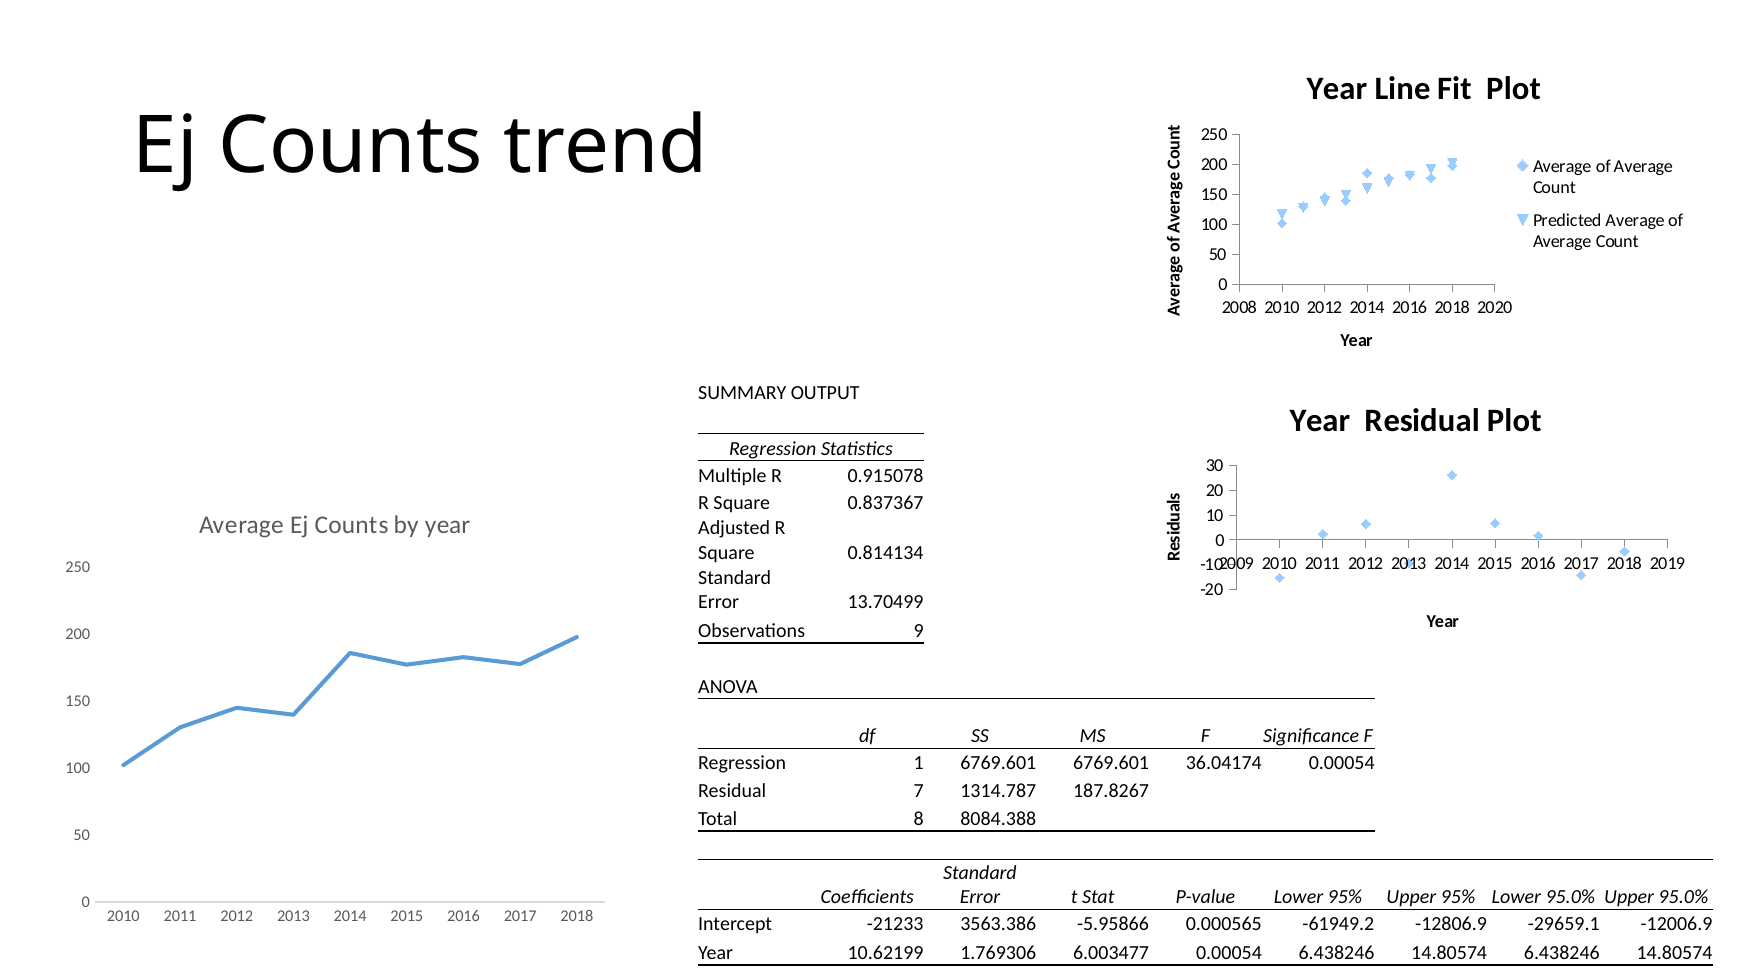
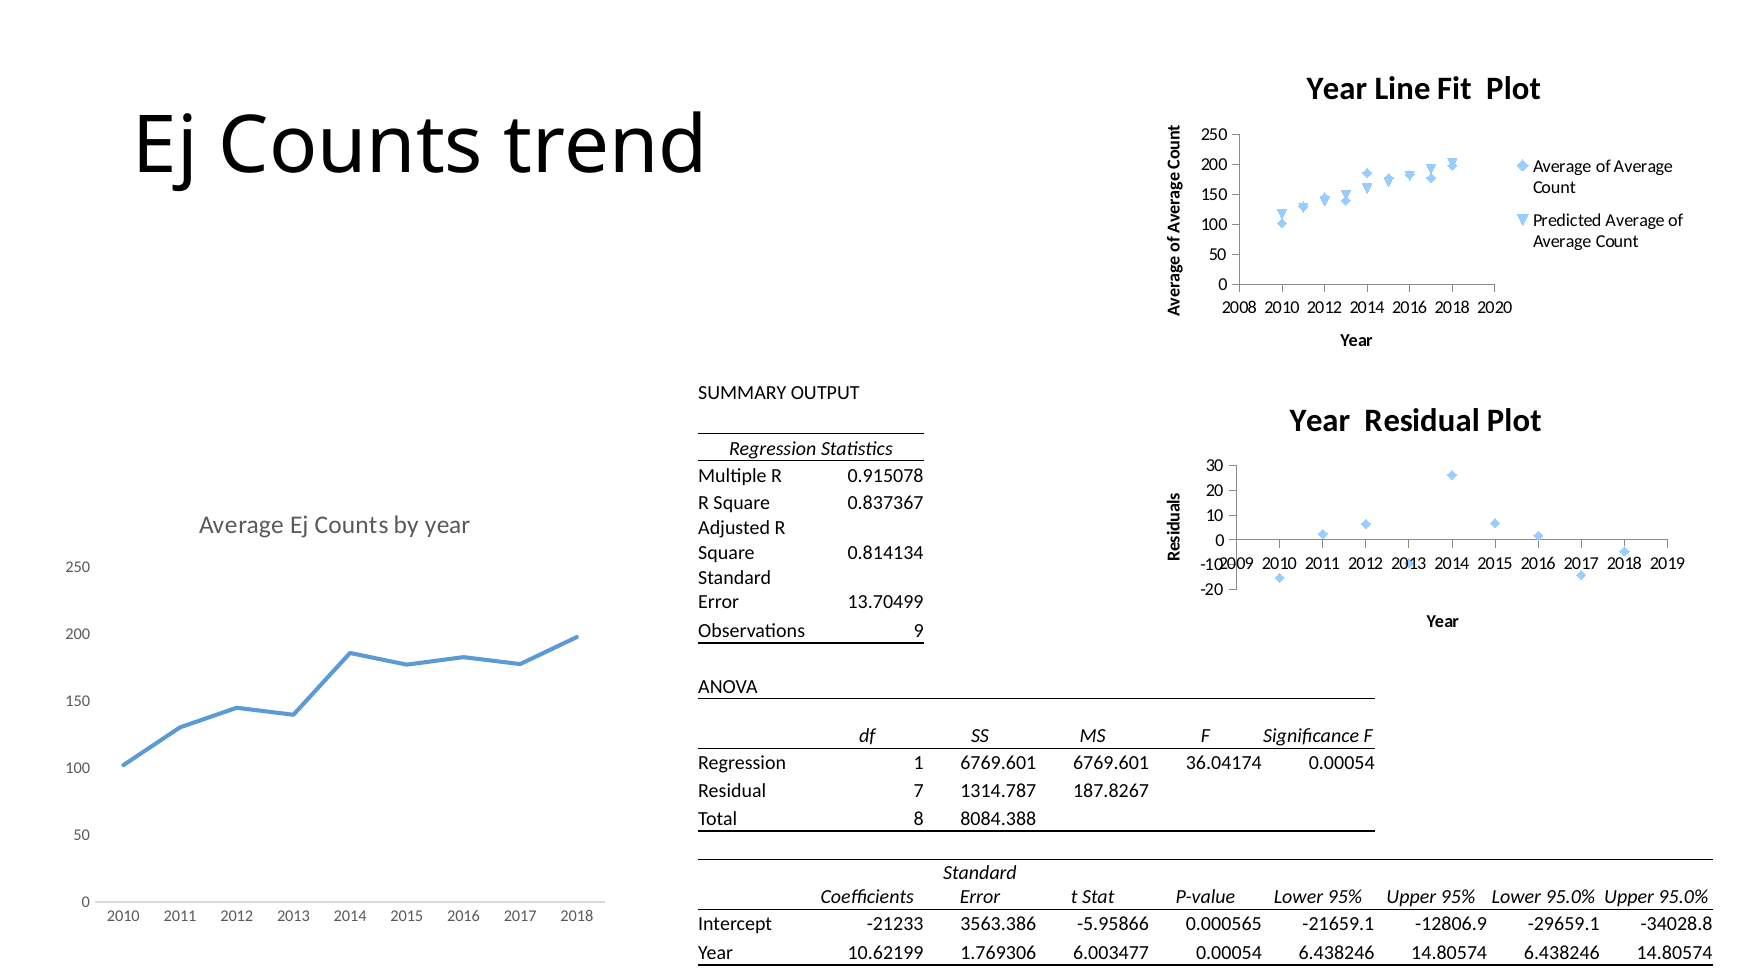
-61949.2: -61949.2 -> -21659.1 (1338, 925)
-12006.9: -12006.9 -> -34028.8 (1677, 925)
